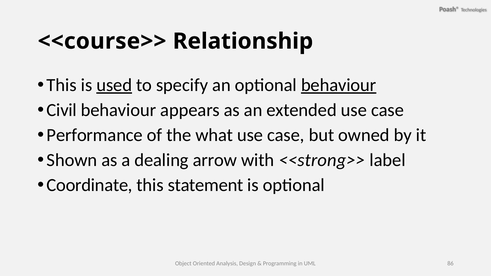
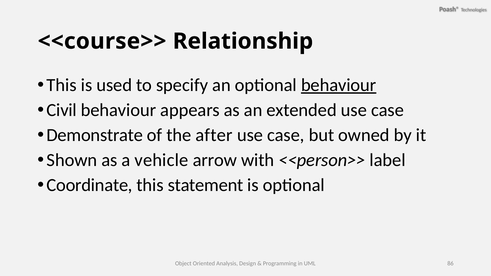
used underline: present -> none (114, 85)
Performance: Performance -> Demonstrate (95, 135)
what: what -> after (214, 135)
dealing: dealing -> vehicle (161, 160)
<<strong>>: <<strong>> -> <<person>> (322, 160)
